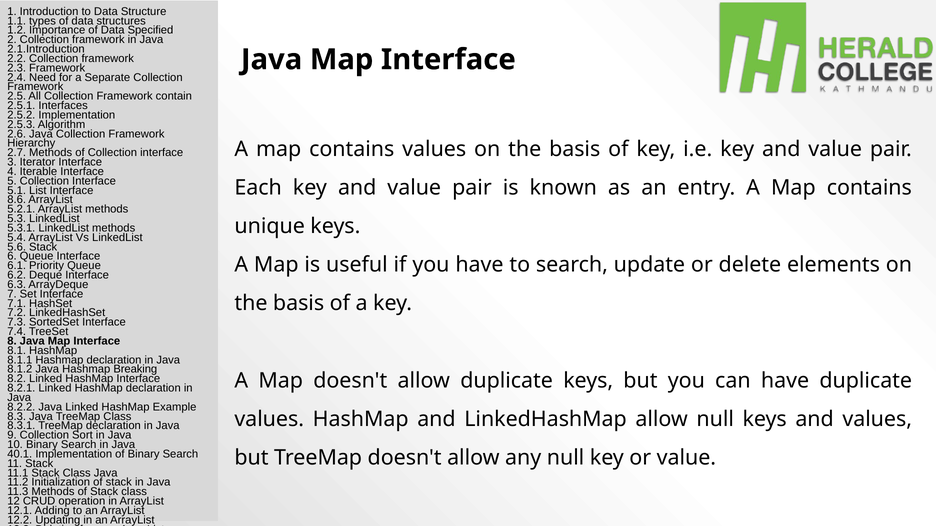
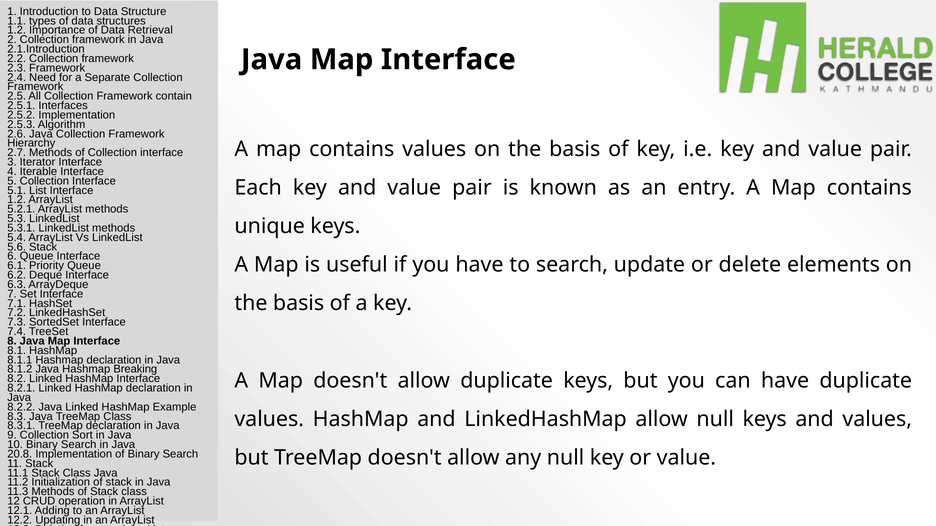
Specified: Specified -> Retrieval (150, 30)
8.6: 8.6 -> 1.2 (17, 200)
40.1: 40.1 -> 20.8 (20, 454)
